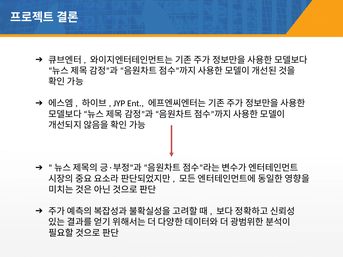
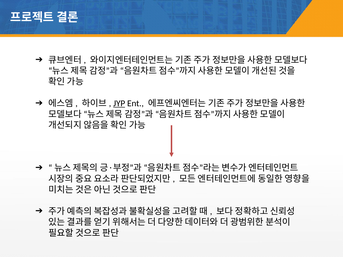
JYP underline: none -> present (119, 104)
